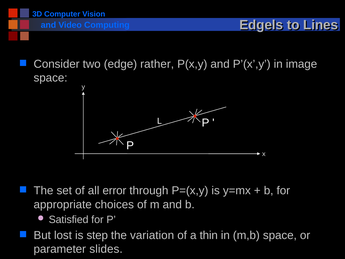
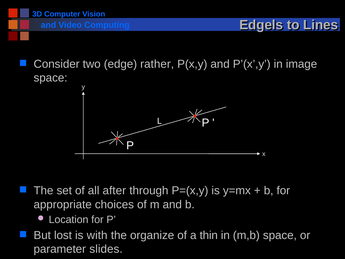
error: error -> after (114, 190)
Satisfied: Satisfied -> Location (69, 220)
step: step -> with (97, 235)
variation: variation -> organize (152, 235)
